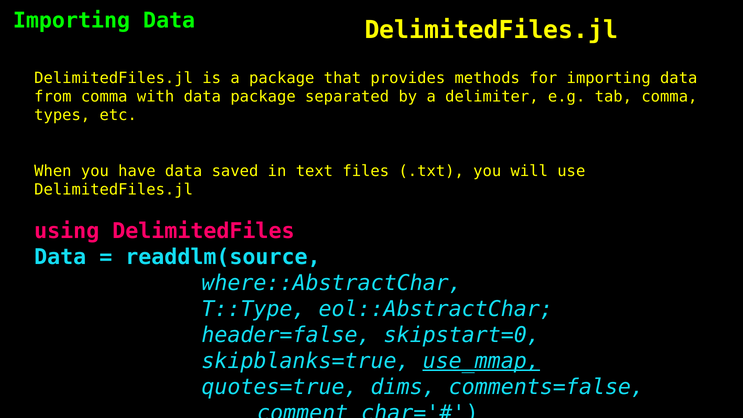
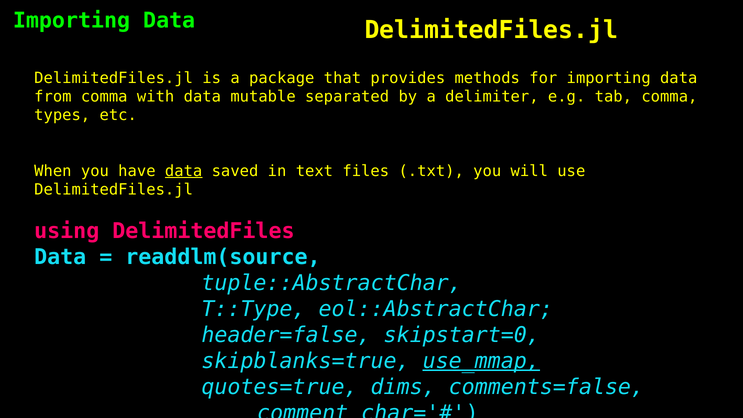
data package: package -> mutable (263, 97)
data underline: none -> present (184, 171)
where::AbstractChar: where::AbstractChar -> tuple::AbstractChar (332, 283)
